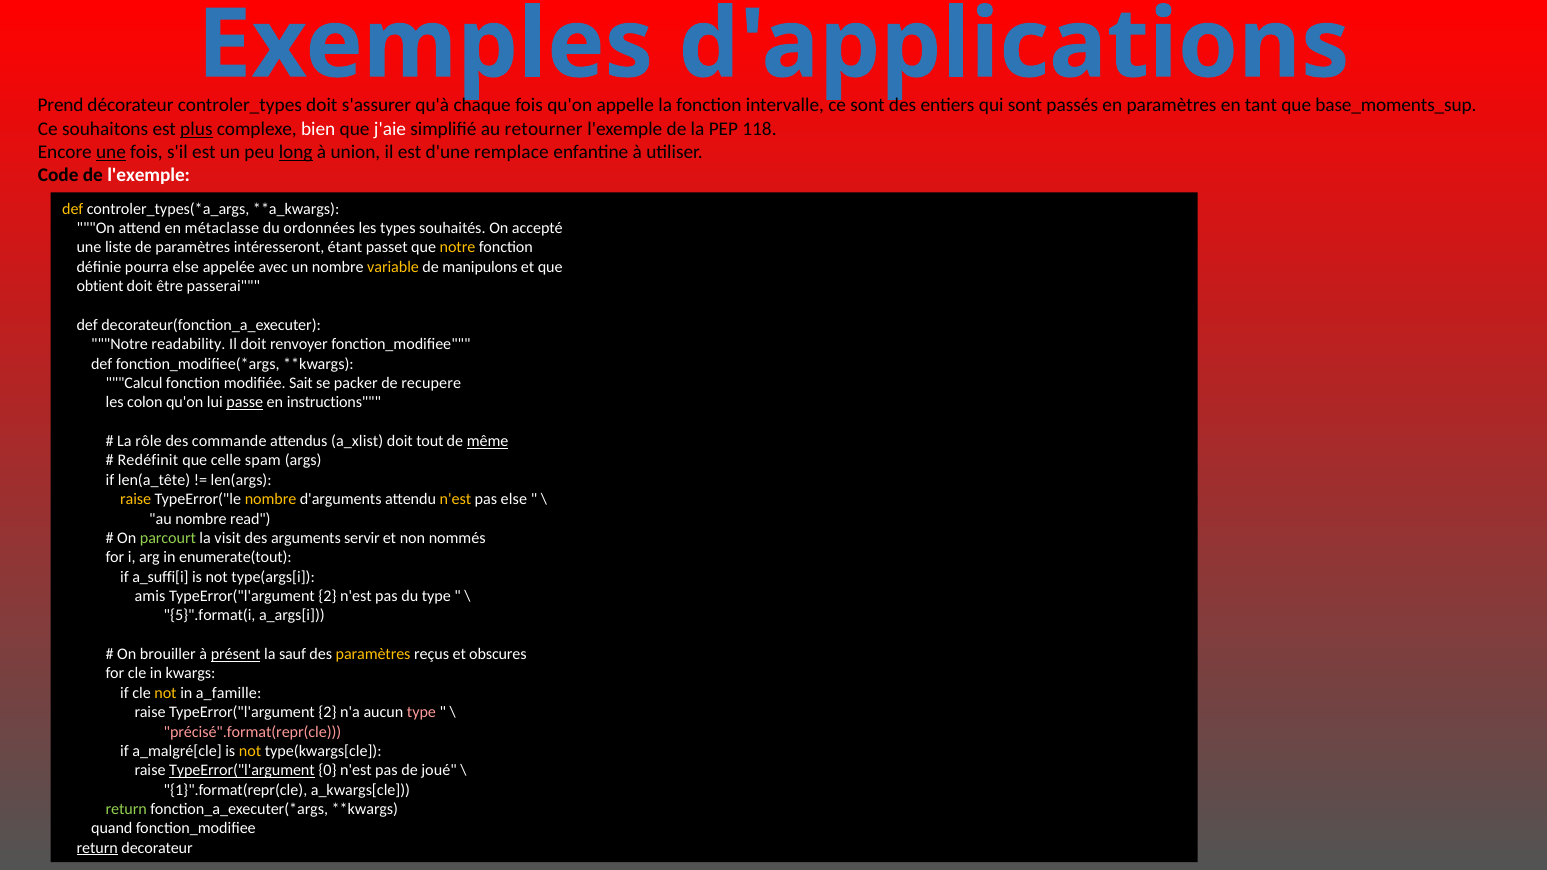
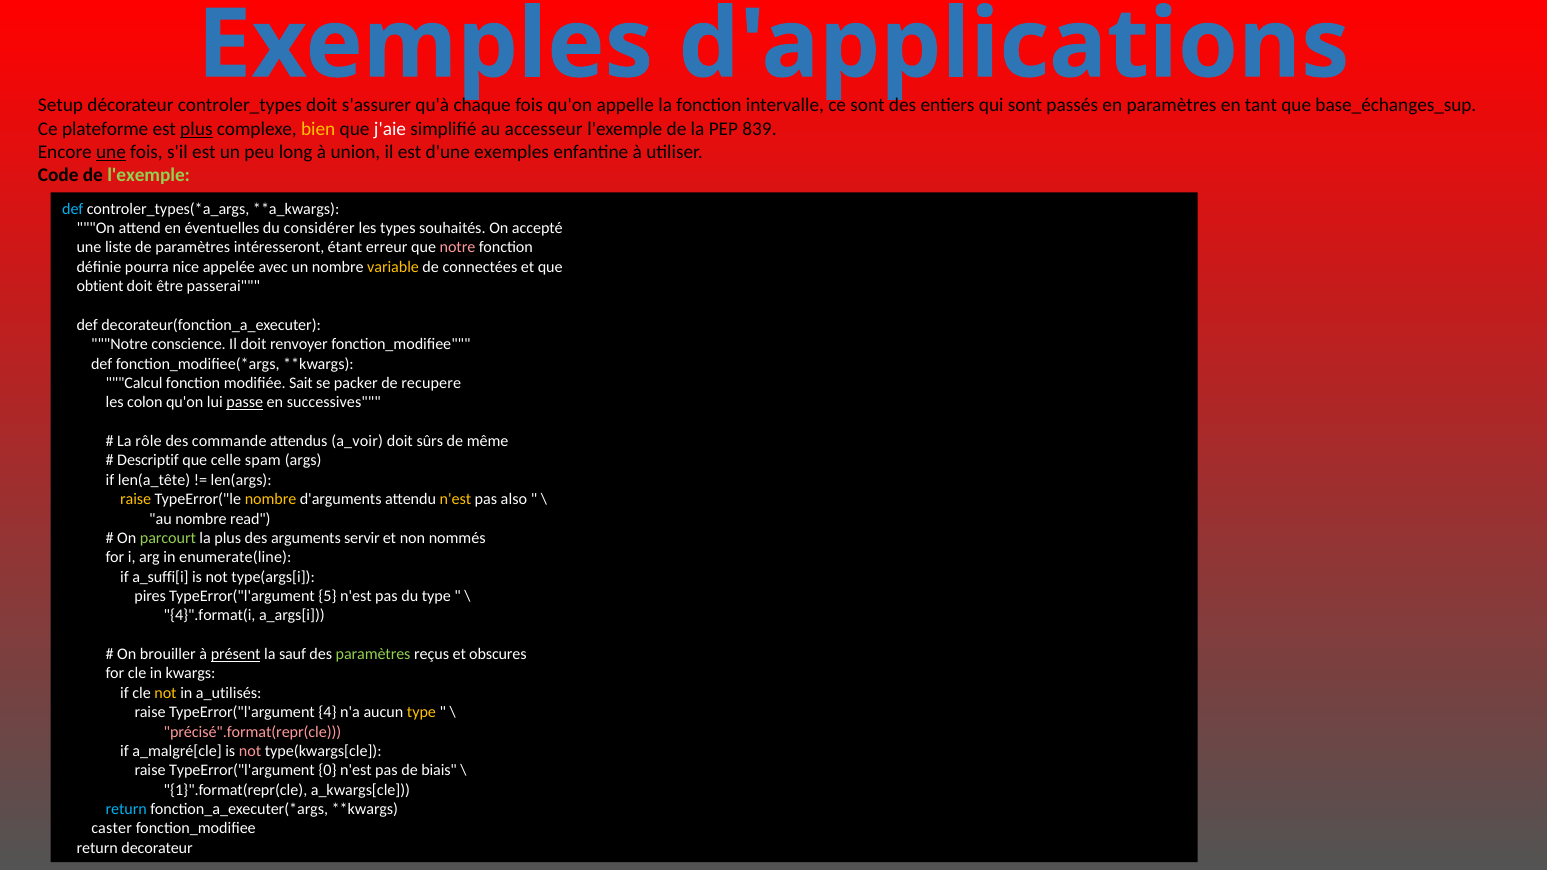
Prend: Prend -> Setup (61, 106)
base_moments_sup: base_moments_sup -> base_échanges_sup (1396, 106)
souhaitons: souhaitons -> plateforme (105, 129)
bien colour: white -> yellow (318, 129)
retourner: retourner -> accesseur (544, 129)
118: 118 -> 839 (760, 129)
long underline: present -> none (296, 152)
d'une remplace: remplace -> exemples (512, 152)
l'exemple colour: white -> light green (149, 175)
def colour: yellow -> light blue (73, 209)
métaclasse: métaclasse -> éventuelles (222, 228)
ordonnées: ordonnées -> considérer (319, 228)
passet: passet -> erreur (387, 248)
notre colour: yellow -> pink (457, 248)
pourra else: else -> nice (186, 267)
manipulons: manipulons -> connectées (480, 267)
readability: readability -> conscience (189, 344)
instructions: instructions -> successives (334, 403)
a_xlist: a_xlist -> a_voir (357, 441)
tout: tout -> sûrs (430, 441)
même underline: present -> none (488, 441)
Redéfinit: Redéfinit -> Descriptif (148, 461)
pas else: else -> also (514, 499)
la visit: visit -> plus (228, 538)
enumerate(tout: enumerate(tout -> enumerate(line (235, 558)
amis: amis -> pires (150, 596)
2: 2 -> 5 (327, 596)
5}".format(i: 5}".format(i -> 4}".format(i (210, 616)
paramètres colour: yellow -> light green (373, 654)
a_famille: a_famille -> a_utilisés (229, 693)
raise TypeError("l'argument 2: 2 -> 4 (327, 712)
type colour: pink -> yellow (421, 712)
not colour: yellow -> pink (250, 751)
TypeError("l'argument underline: present -> none (242, 771)
joué: joué -> biais (439, 771)
return colour: light green -> light blue (126, 809)
quand: quand -> caster (112, 829)
return underline: present -> none (97, 848)
